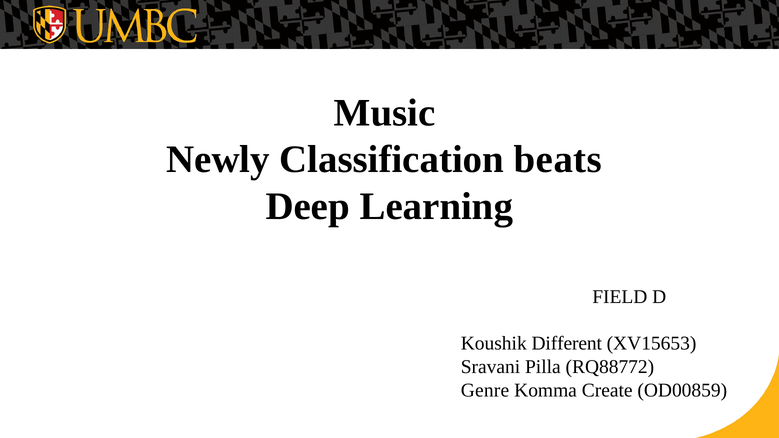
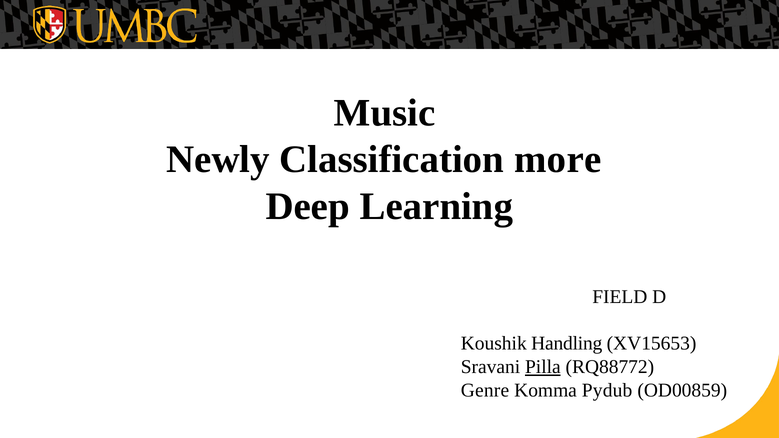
beats: beats -> more (558, 160)
Different: Different -> Handling (567, 344)
Pilla underline: none -> present (543, 367)
Create: Create -> Pydub (607, 390)
